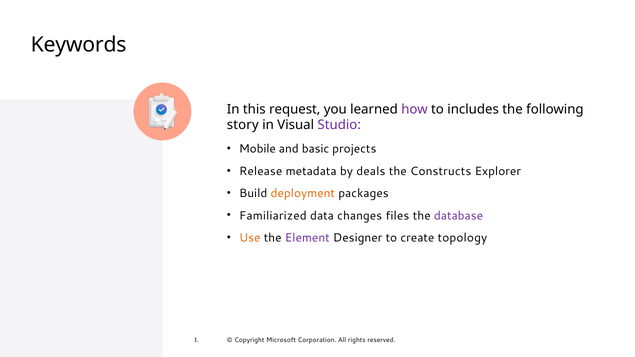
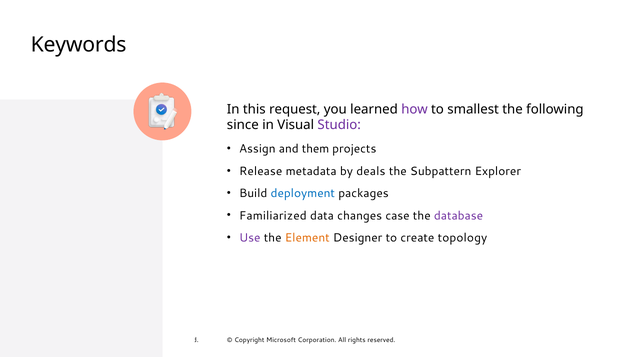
includes: includes -> smallest (473, 109)
story: story -> since (243, 125)
Mobile: Mobile -> Assign (257, 149)
basic: basic -> them (316, 149)
Constructs: Constructs -> Subpattern (441, 171)
deployment colour: orange -> blue (303, 193)
files: files -> case (398, 216)
Use colour: orange -> purple (250, 238)
Element colour: purple -> orange (307, 238)
